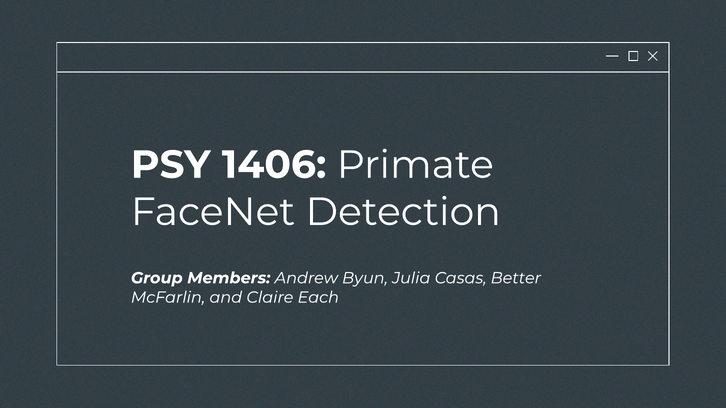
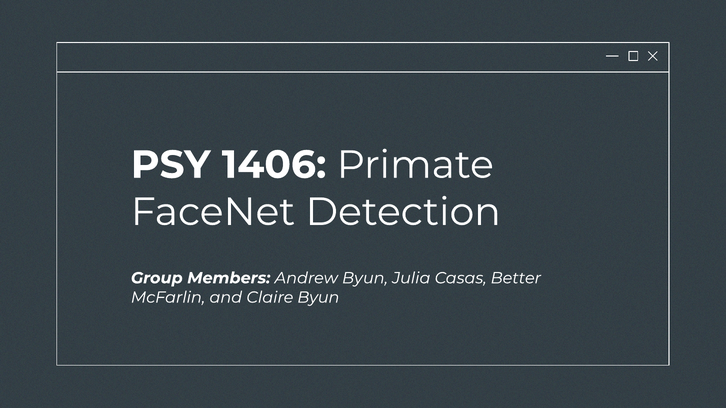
Claire Each: Each -> Byun (318, 298)
